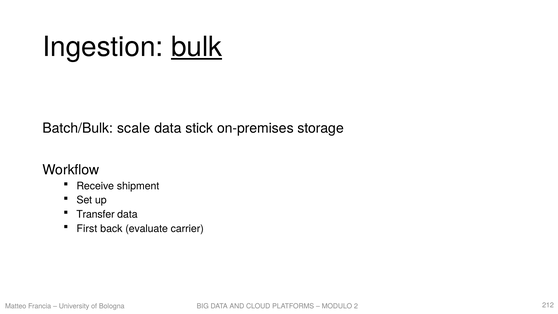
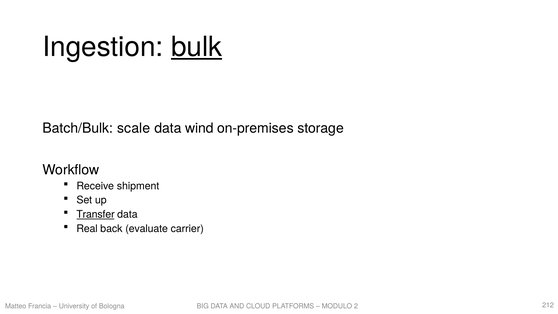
stick: stick -> wind (199, 128)
Transfer underline: none -> present (95, 214)
First: First -> Real (87, 228)
